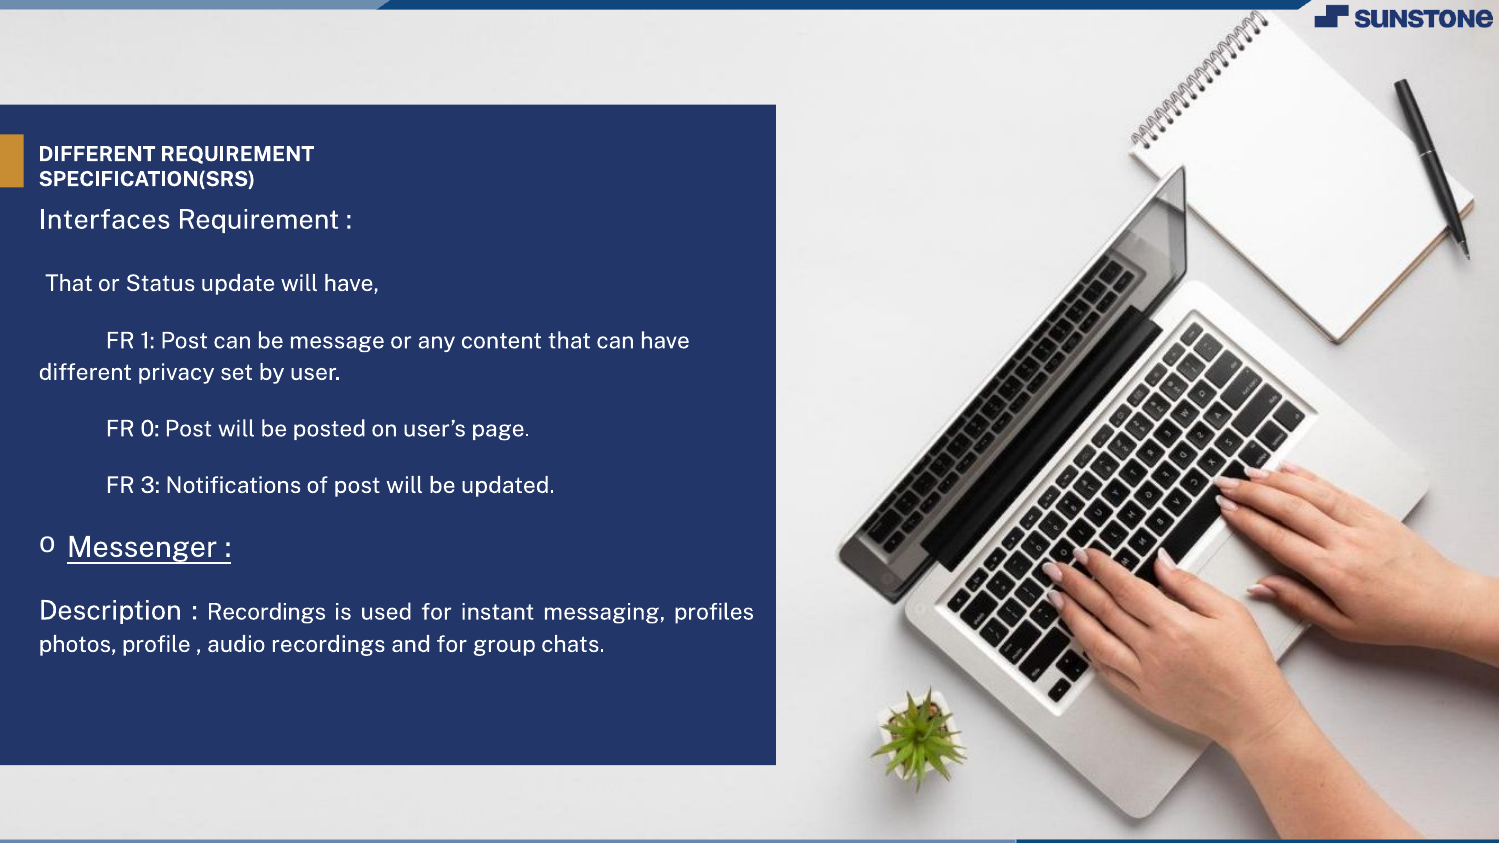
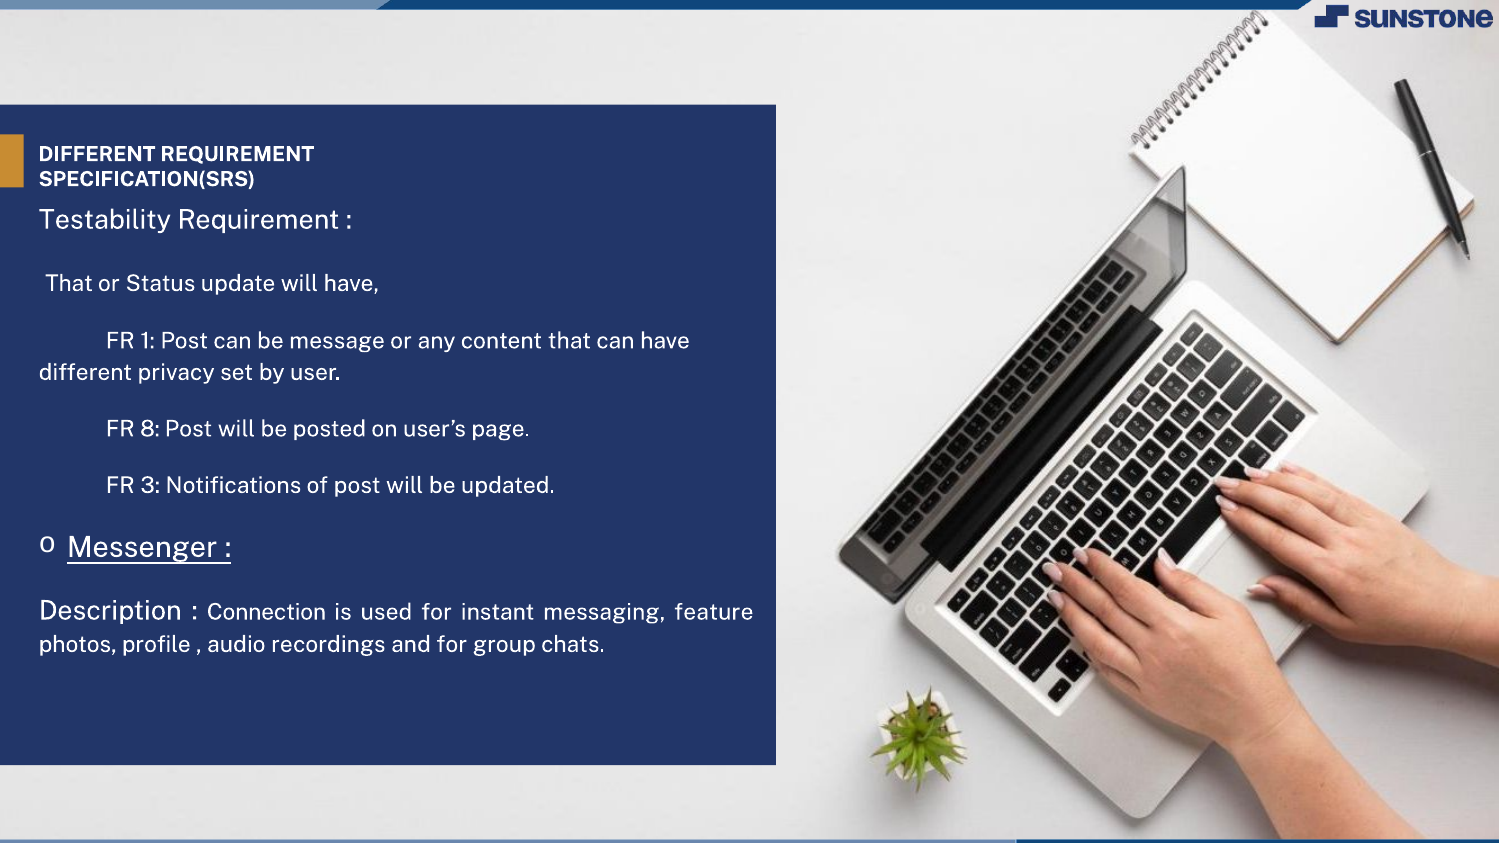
Interfaces: Interfaces -> Testability (105, 220)
0: 0 -> 8 (150, 429)
Recordings: Recordings -> Connection (266, 612)
profiles: profiles -> feature (714, 612)
